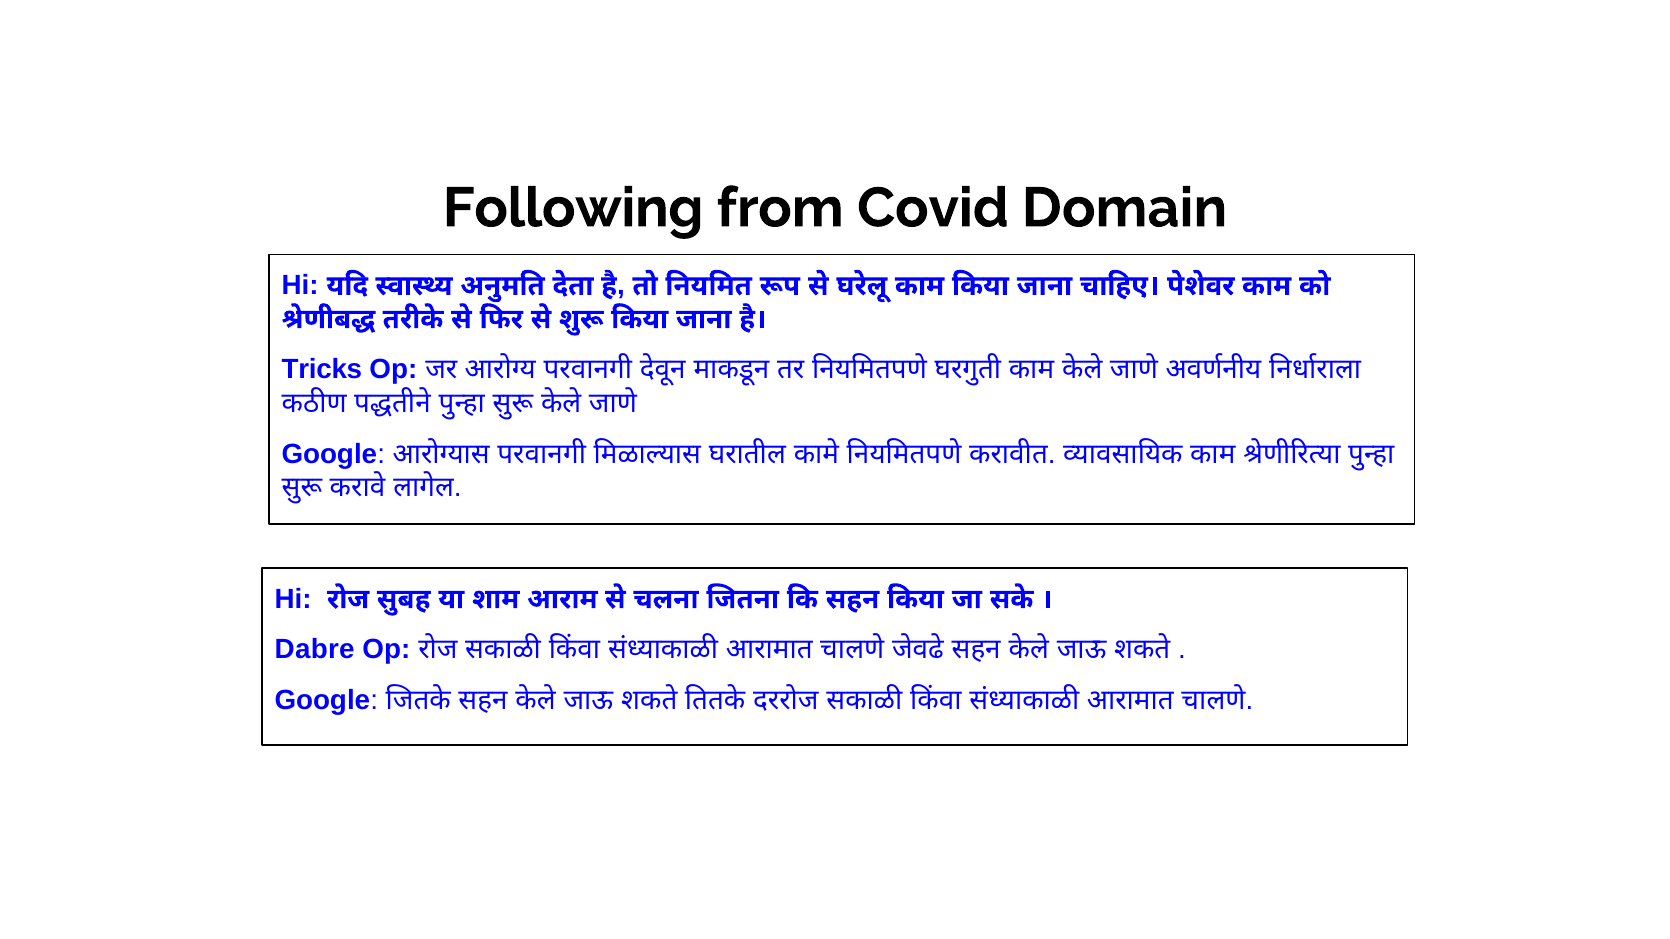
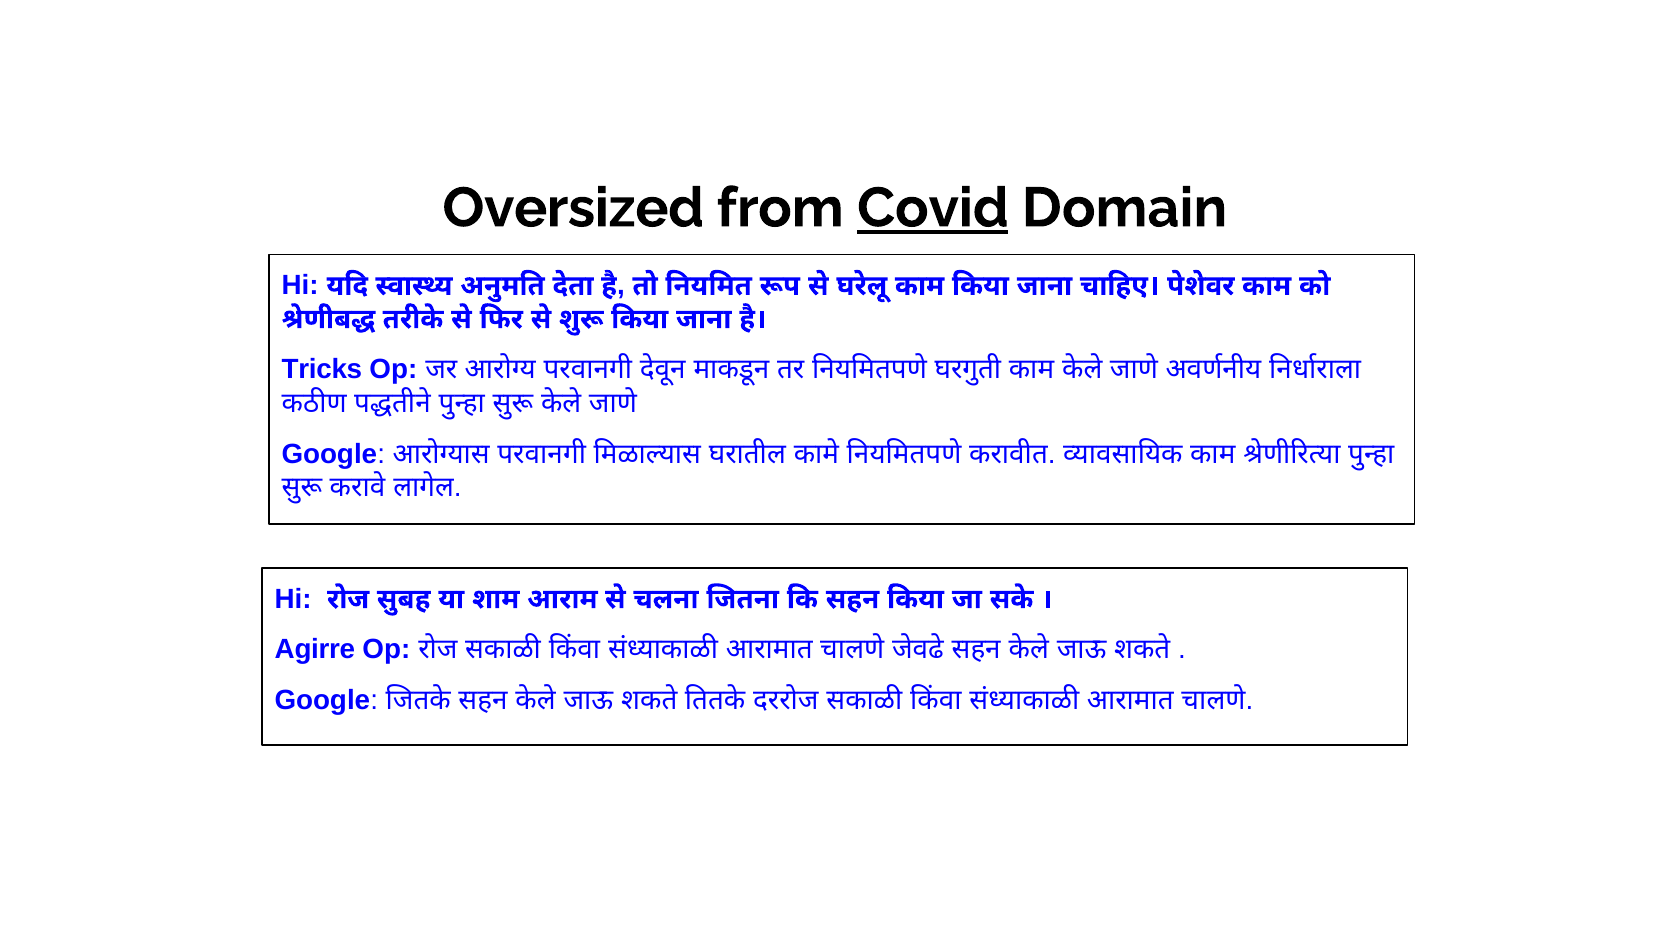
Following: Following -> Oversized (573, 208)
Covid underline: none -> present (933, 208)
Dabre: Dabre -> Agirre (315, 650)
